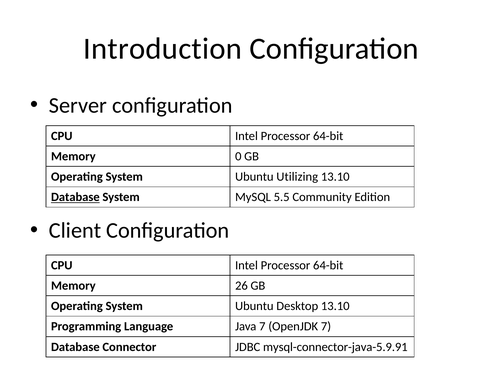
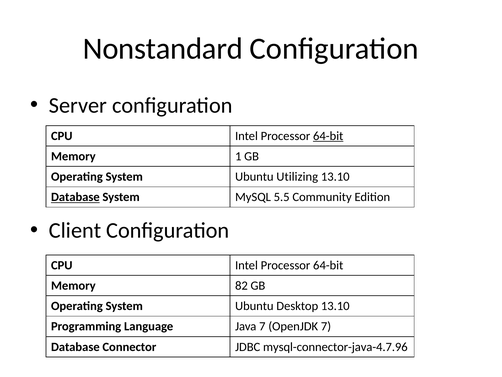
Introduction: Introduction -> Nonstandard (163, 49)
64-bit underline: none -> present (328, 136)
0: 0 -> 1 (238, 156)
26: 26 -> 82 (241, 285)
mysql-connector-java-5.9.91: mysql-connector-java-5.9.91 -> mysql-connector-java-4.7.96 (335, 346)
